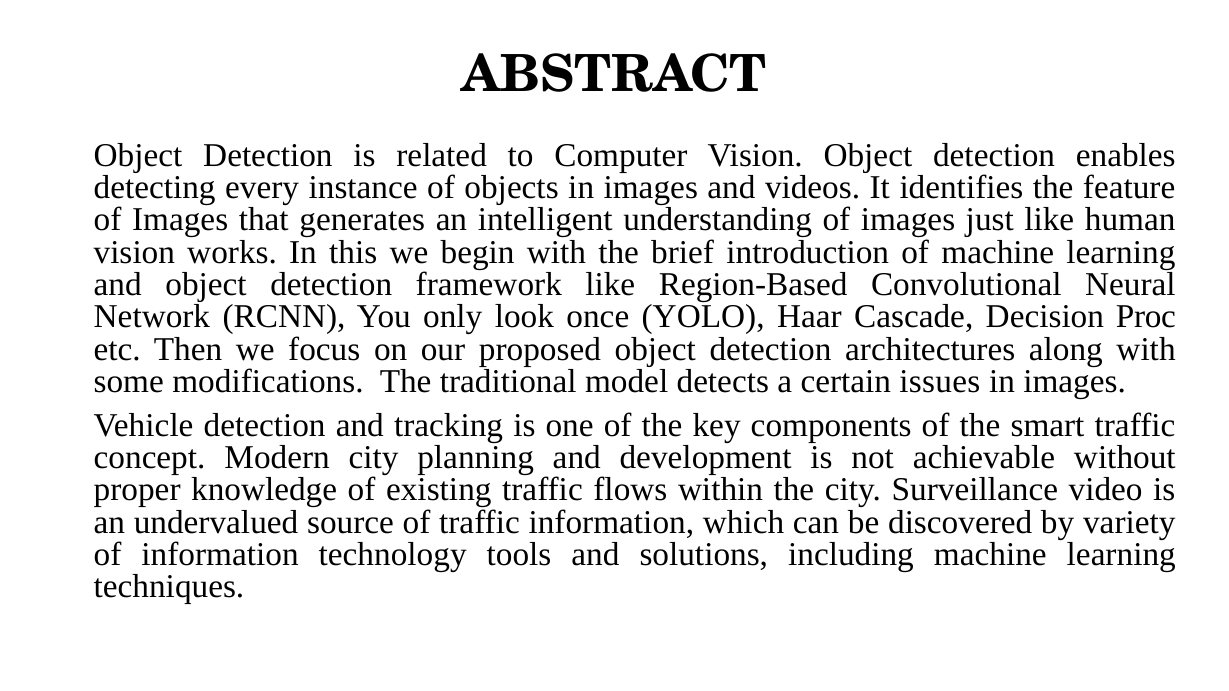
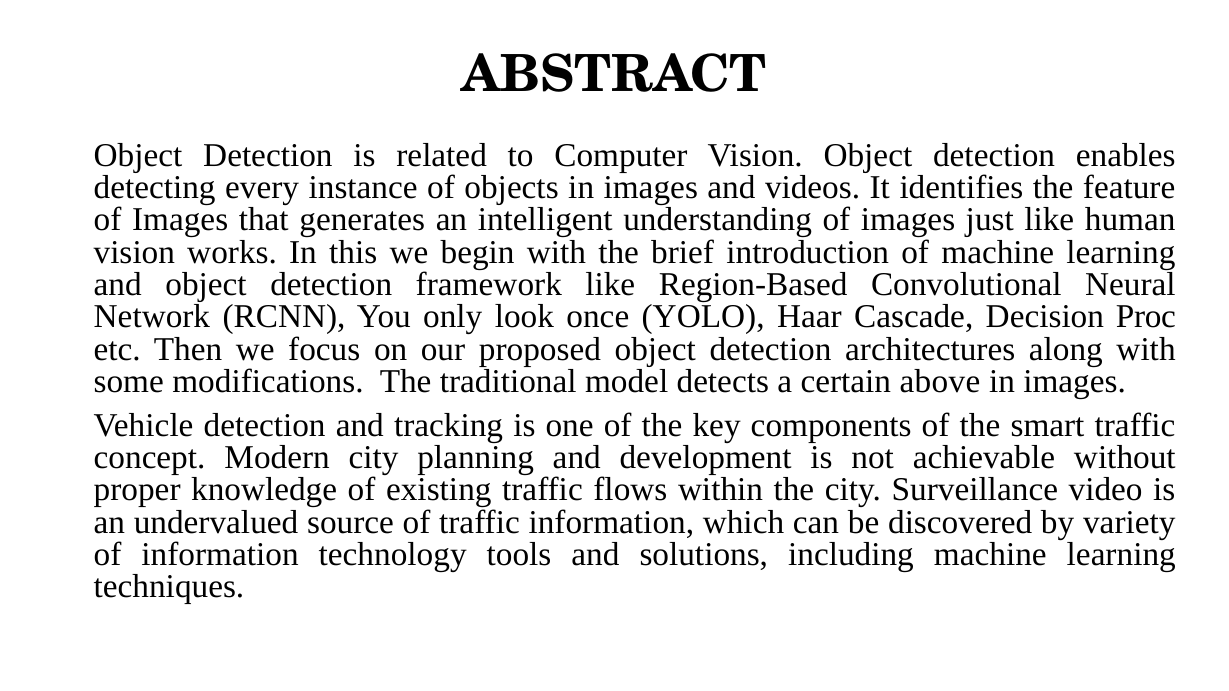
issues: issues -> above (940, 382)
